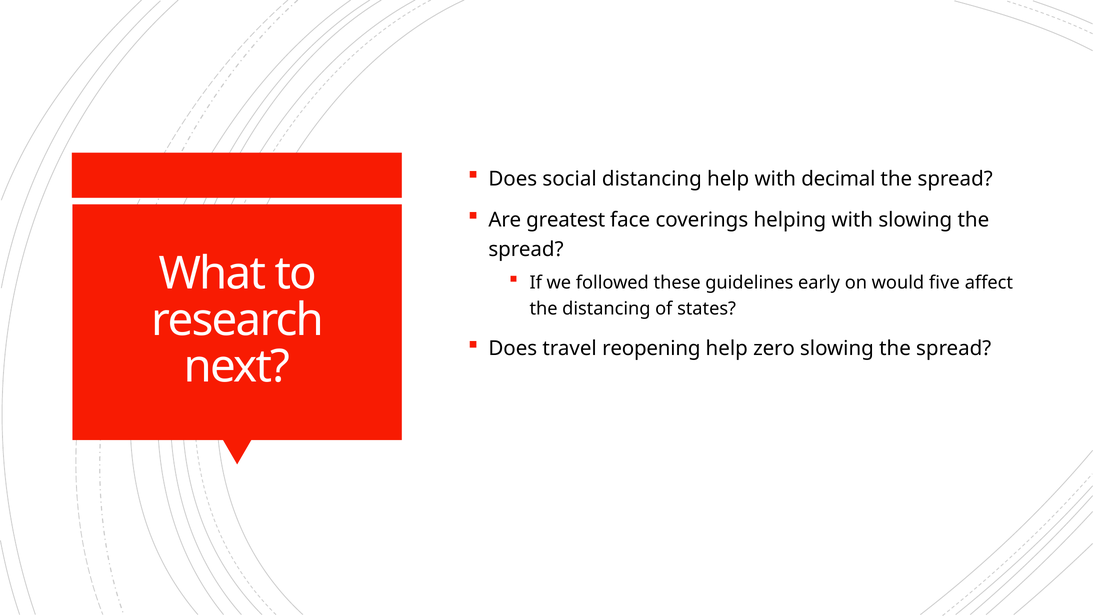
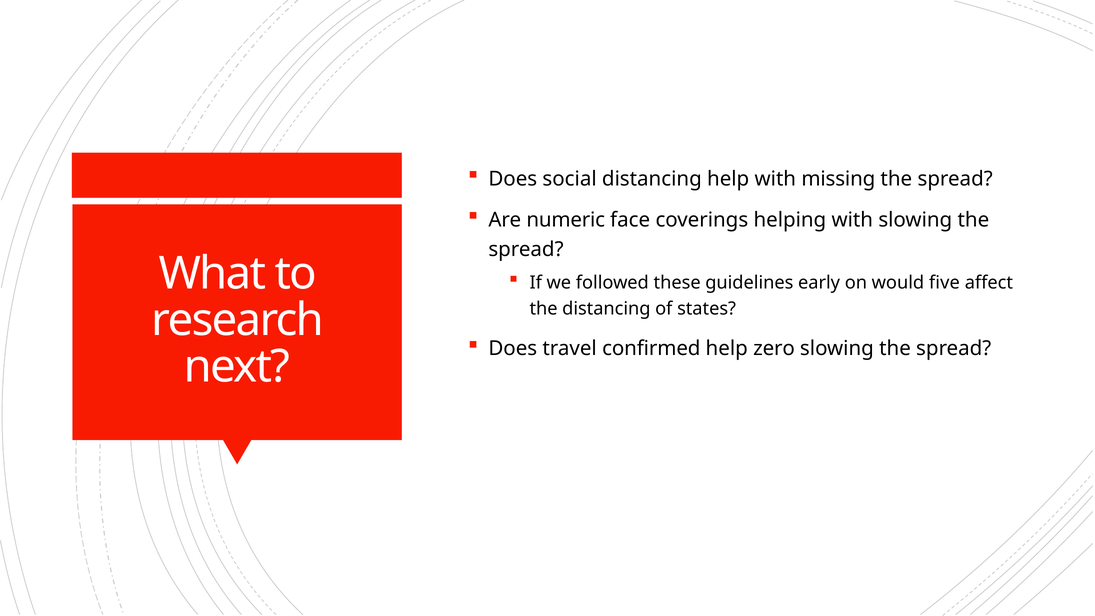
decimal: decimal -> missing (838, 179)
greatest: greatest -> numeric (566, 220)
reopening: reopening -> confirmed (651, 349)
